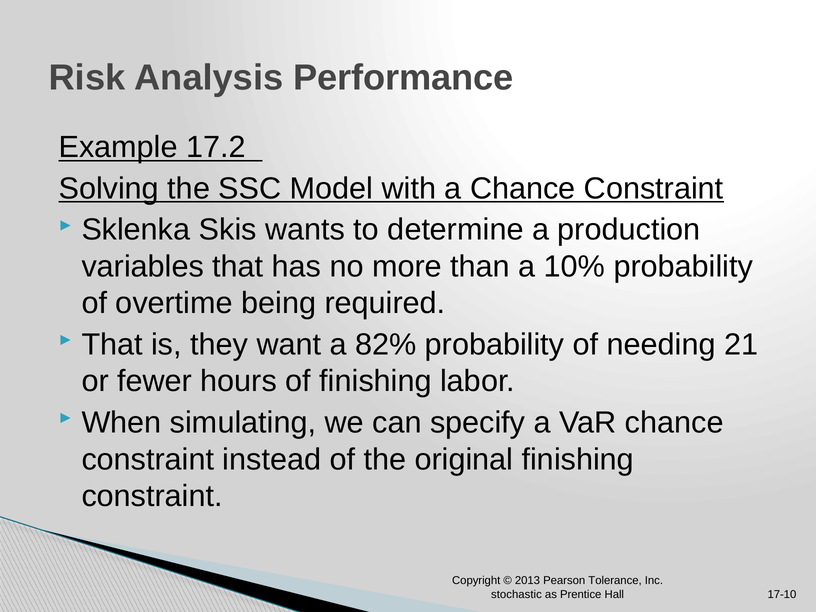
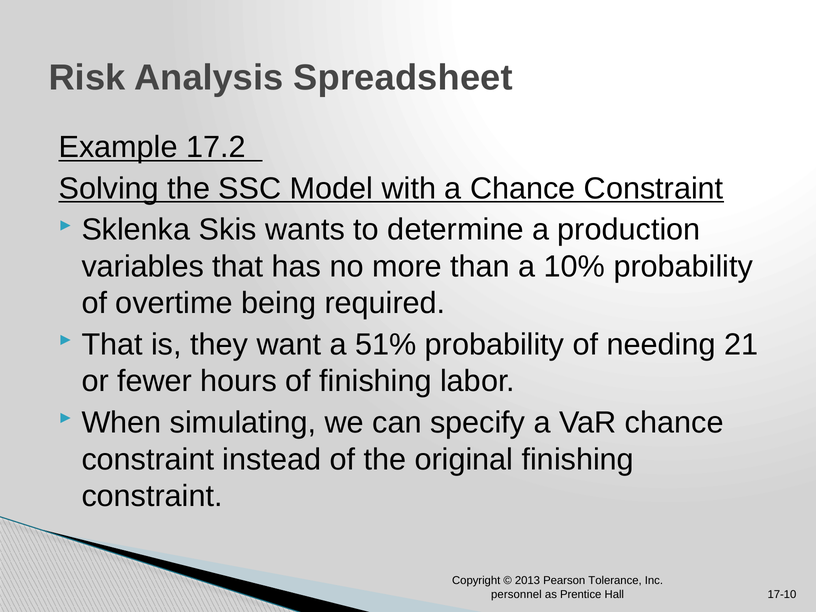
Performance: Performance -> Spreadsheet (403, 78)
82%: 82% -> 51% (386, 345)
stochastic: stochastic -> personnel (516, 594)
